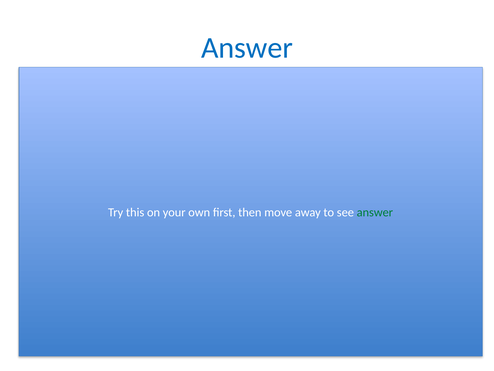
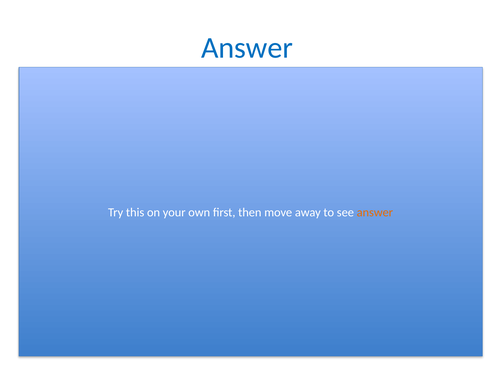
answer colour: green -> orange (375, 212)
